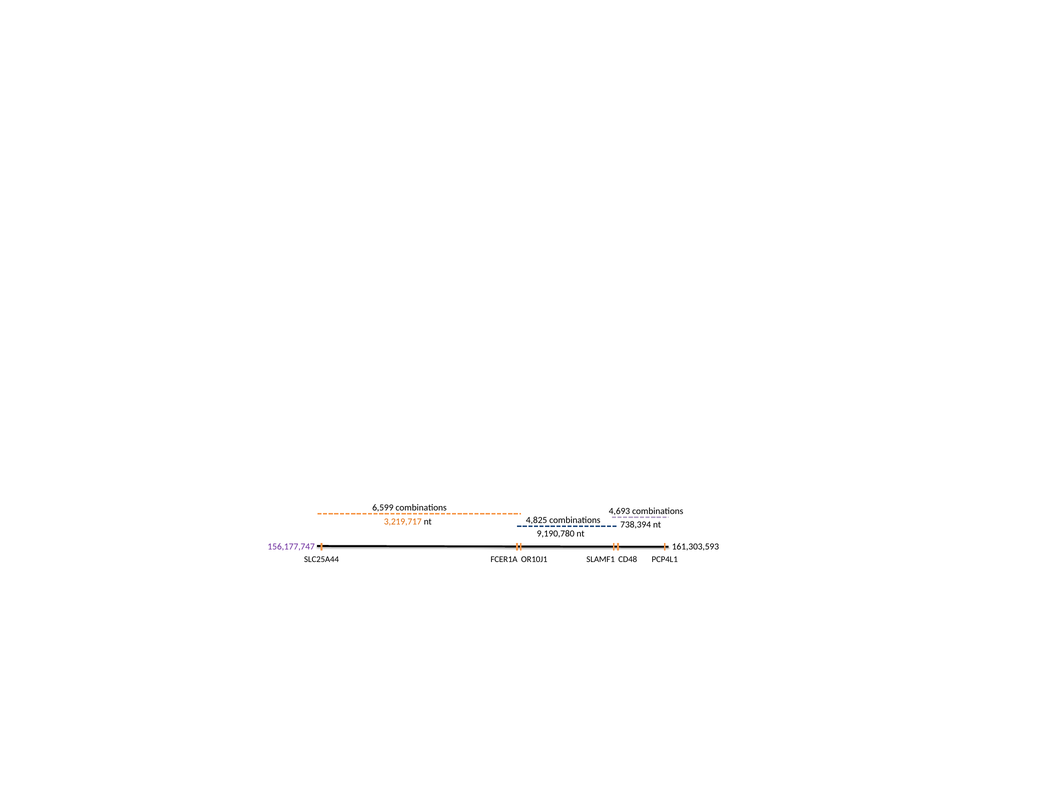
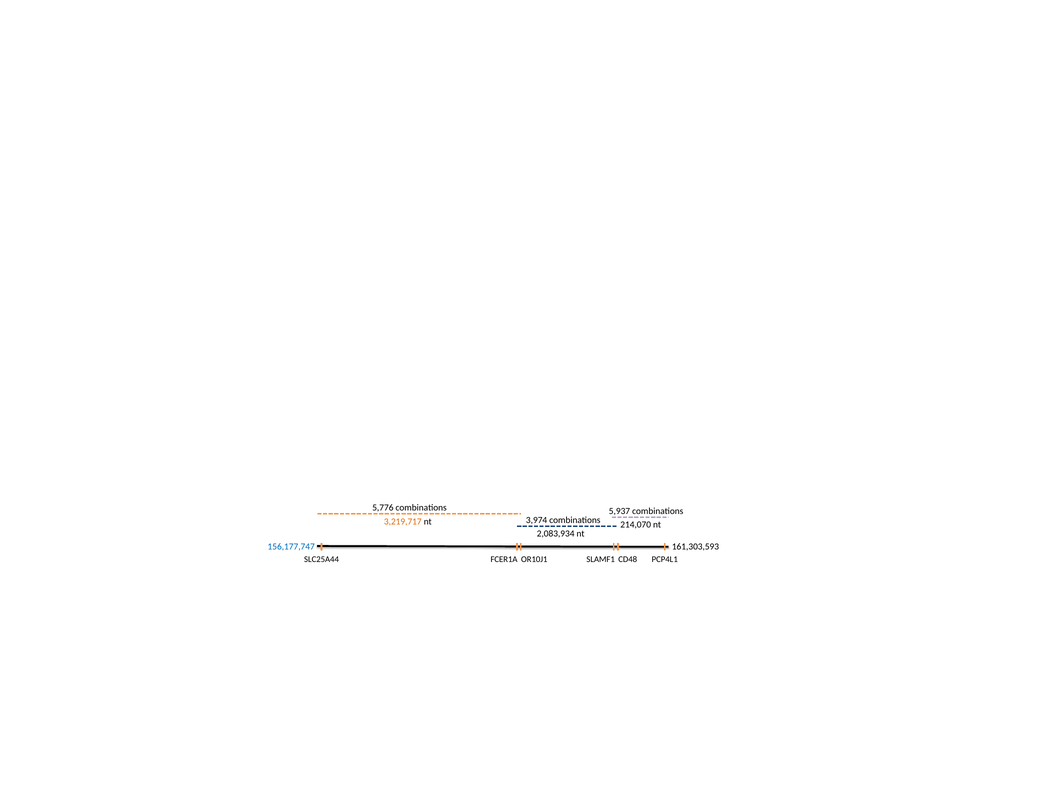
6,599: 6,599 -> 5,776 (383, 508)
4,693: 4,693 -> 5,937 (619, 511)
4,825: 4,825 -> 3,974 (537, 520)
738,394: 738,394 -> 214,070 (636, 525)
9,190,780: 9,190,780 -> 2,083,934 (556, 534)
156,177,747 colour: purple -> blue (291, 547)
